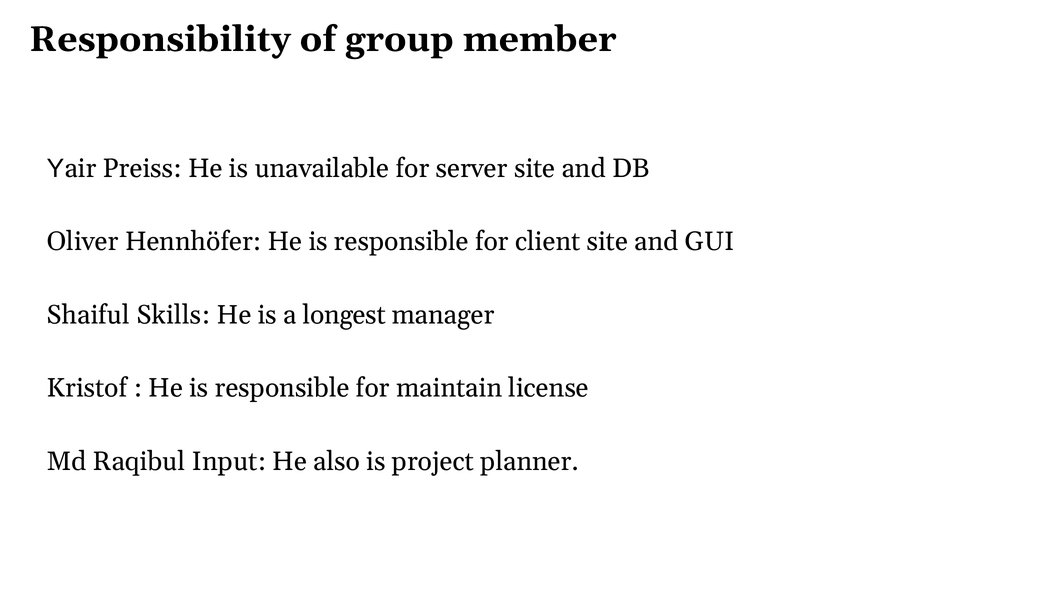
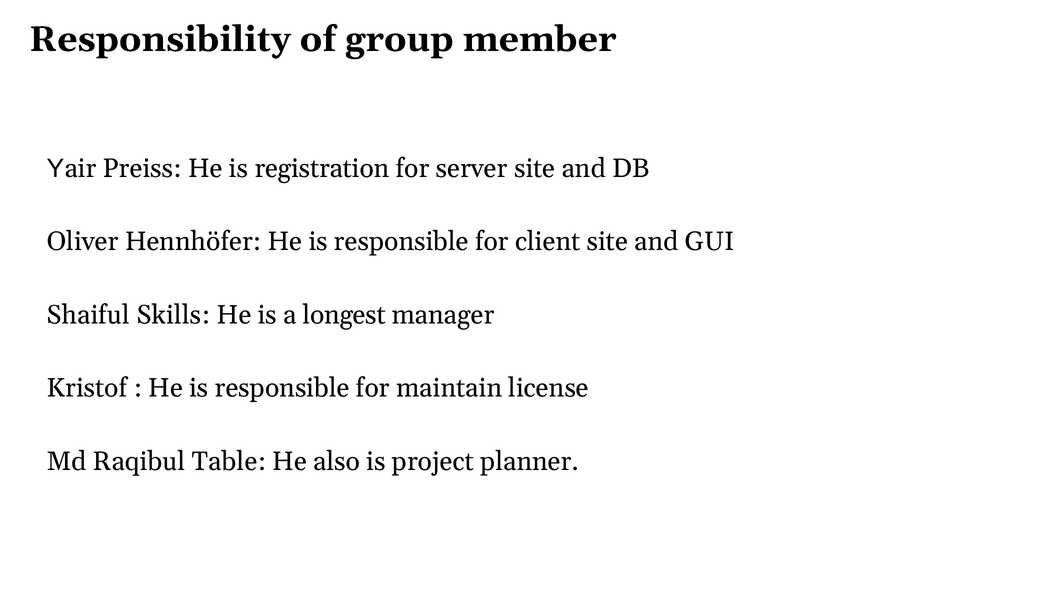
unavailable: unavailable -> registration (322, 169)
Input: Input -> Table (229, 462)
